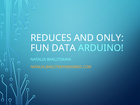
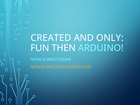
REDUCES: REDUCES -> CREATED (51, 38)
DATA: DATA -> THEN (64, 48)
